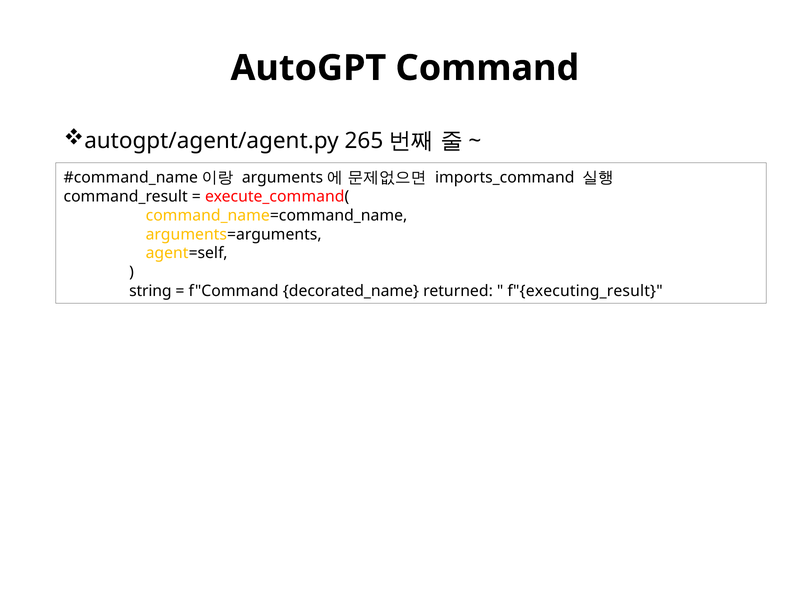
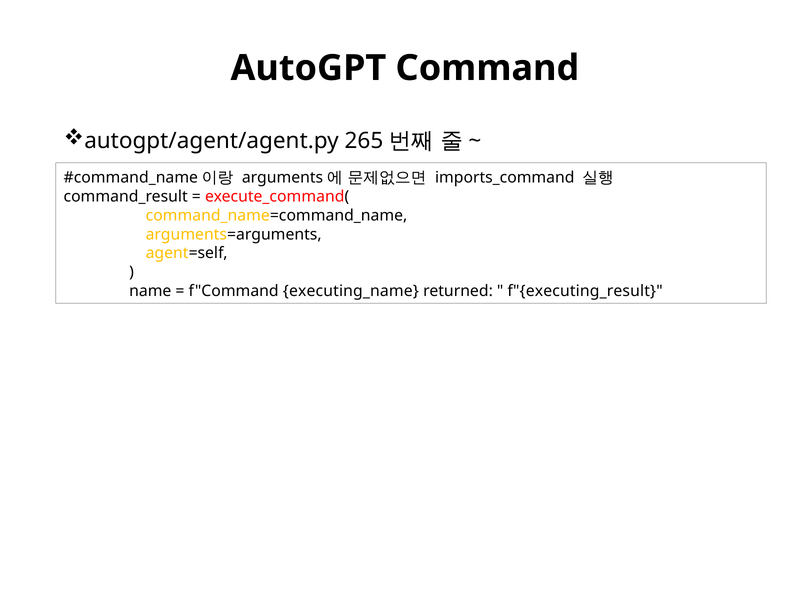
string: string -> name (150, 291)
decorated_name: decorated_name -> executing_name (351, 291)
